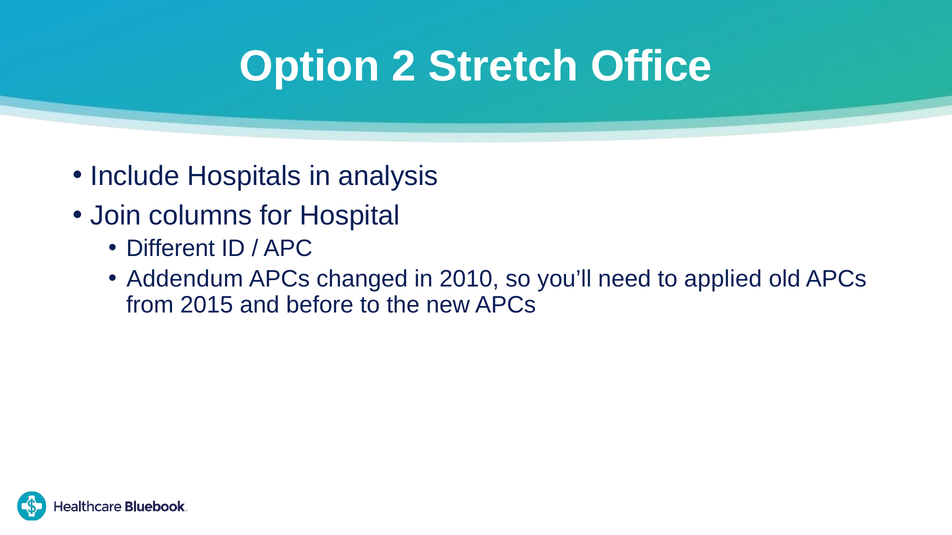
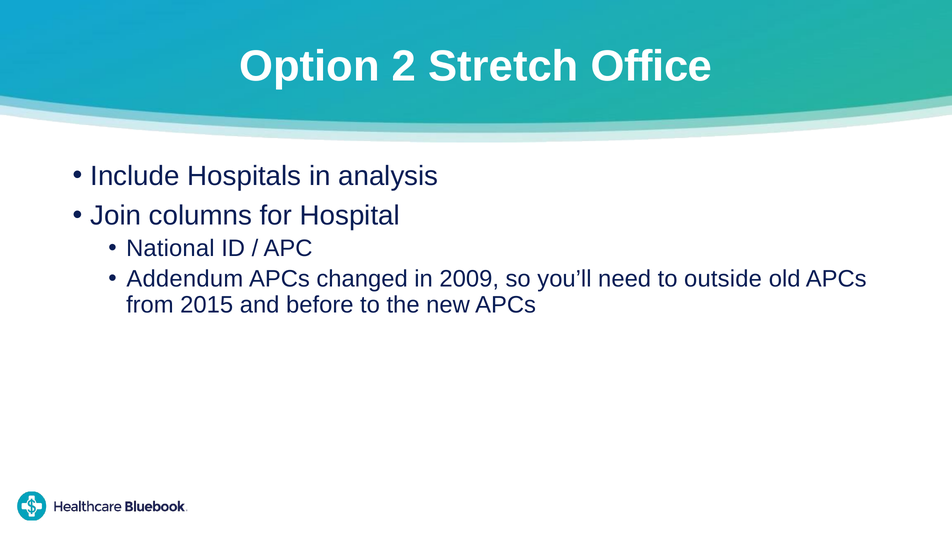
Different: Different -> National (170, 249)
2010: 2010 -> 2009 (469, 279)
applied: applied -> outside (723, 279)
